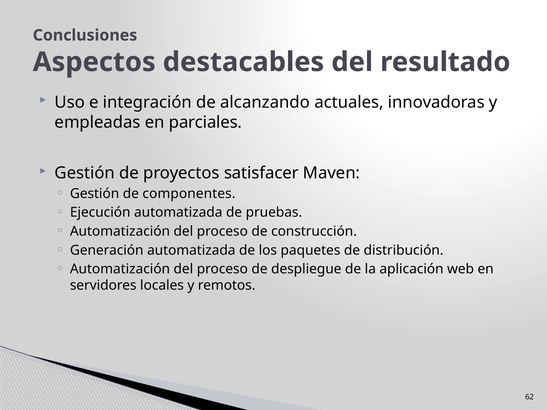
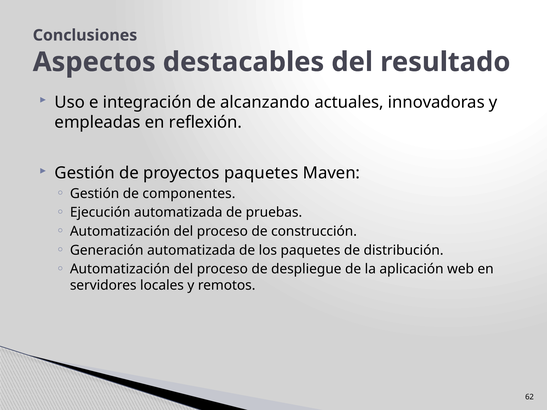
parciales: parciales -> reflexión (205, 123)
proyectos satisfacer: satisfacer -> paquetes (261, 173)
